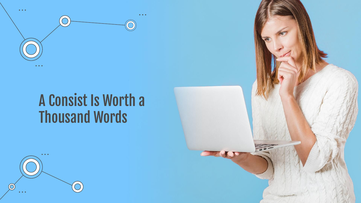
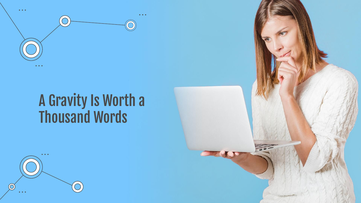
Consist: Consist -> Gravity (68, 101)
